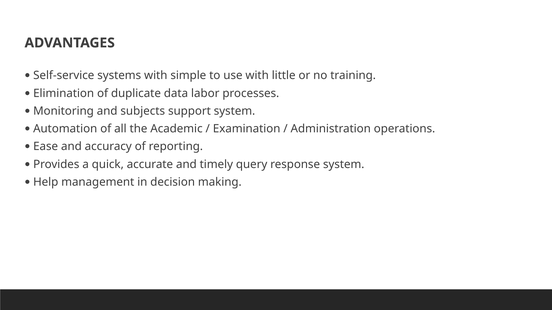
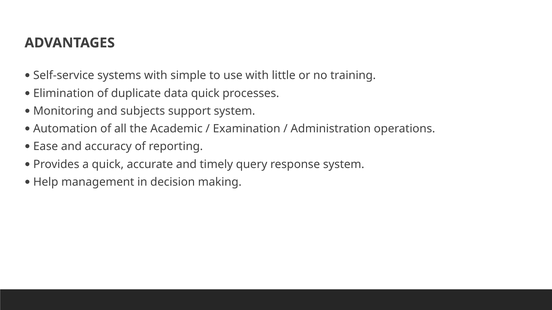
data labor: labor -> quick (205, 93)
